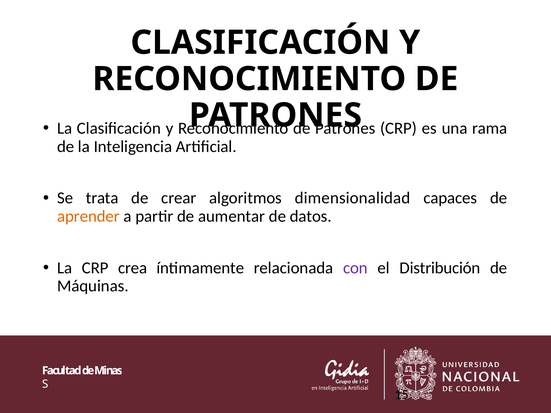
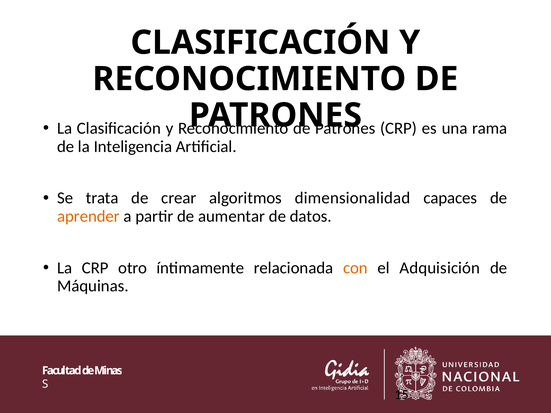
crea: crea -> otro (133, 268)
con colour: purple -> orange (355, 268)
Distribución: Distribución -> Adquisición (440, 268)
